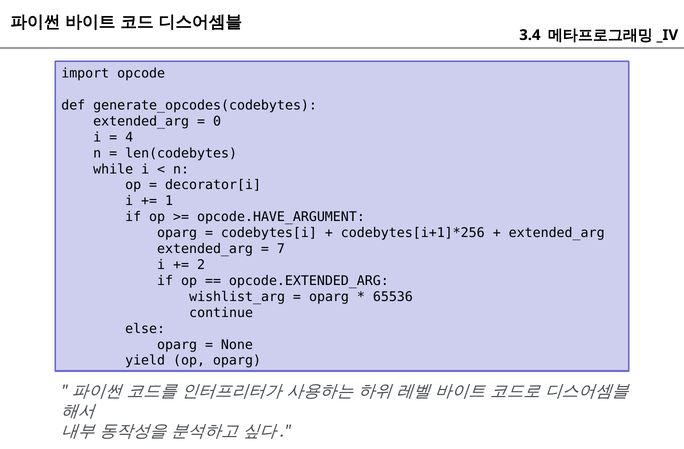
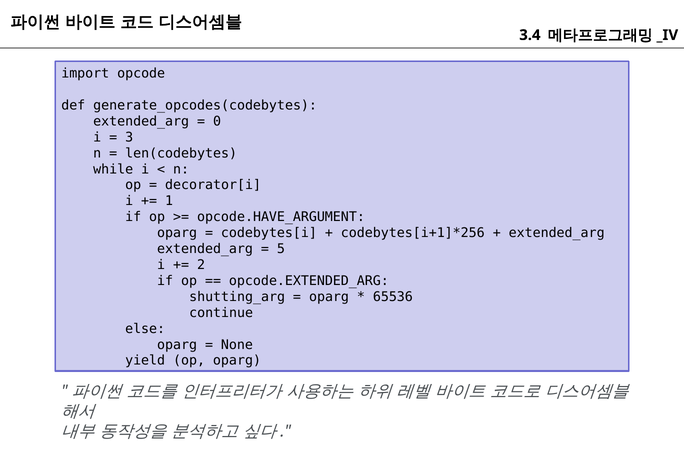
4: 4 -> 3 (129, 137)
7: 7 -> 5 (281, 249)
wishlist_arg: wishlist_arg -> shutting_arg (237, 297)
